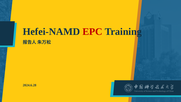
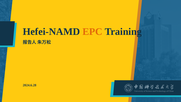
EPC colour: red -> orange (92, 32)
